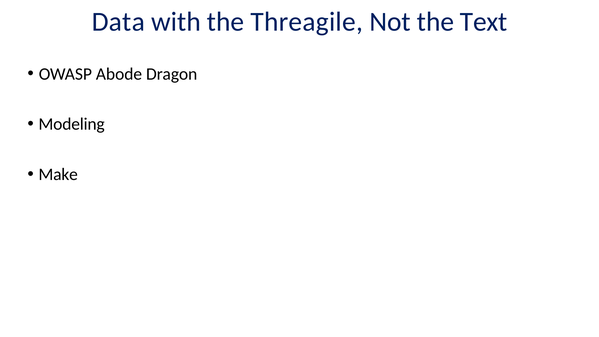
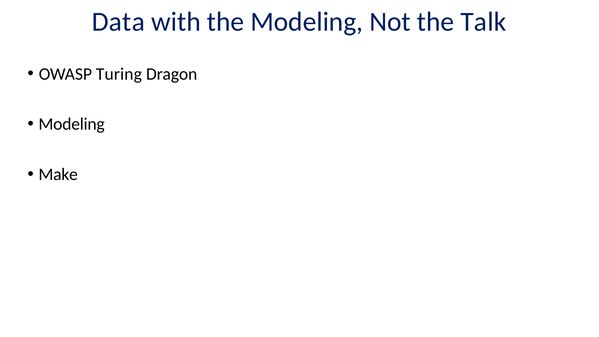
the Threagile: Threagile -> Modeling (307, 22)
Text: Text -> Talk (483, 22)
Abode: Abode -> Turing (119, 74)
